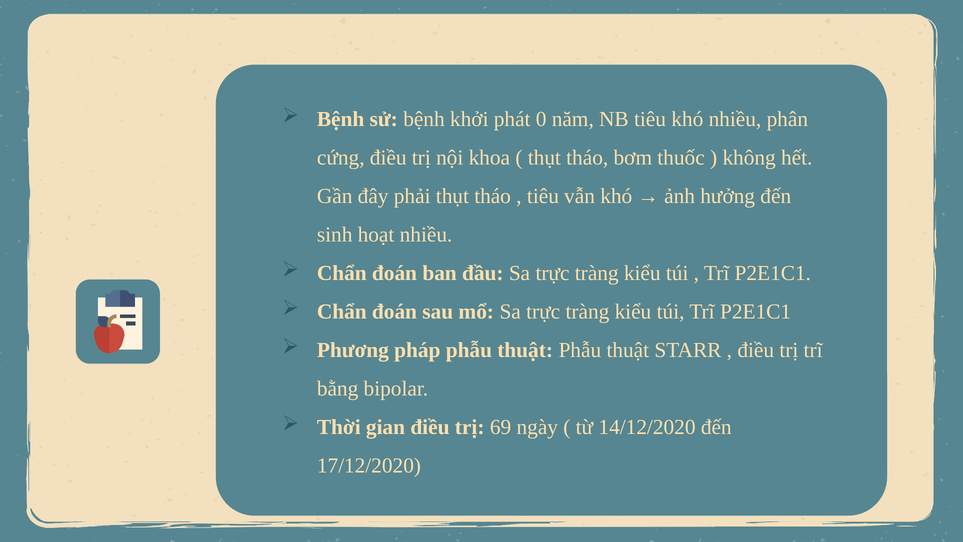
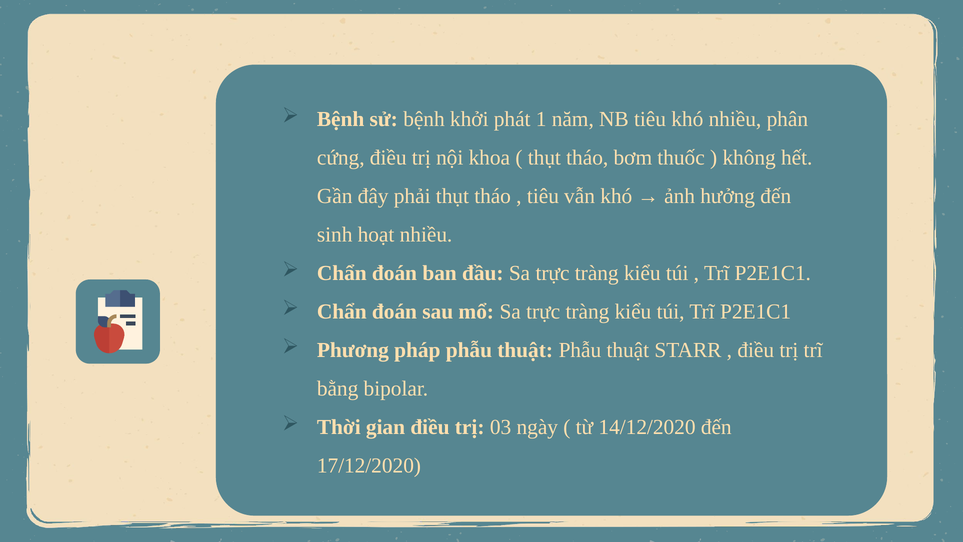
0: 0 -> 1 (541, 119)
69: 69 -> 03 (501, 427)
